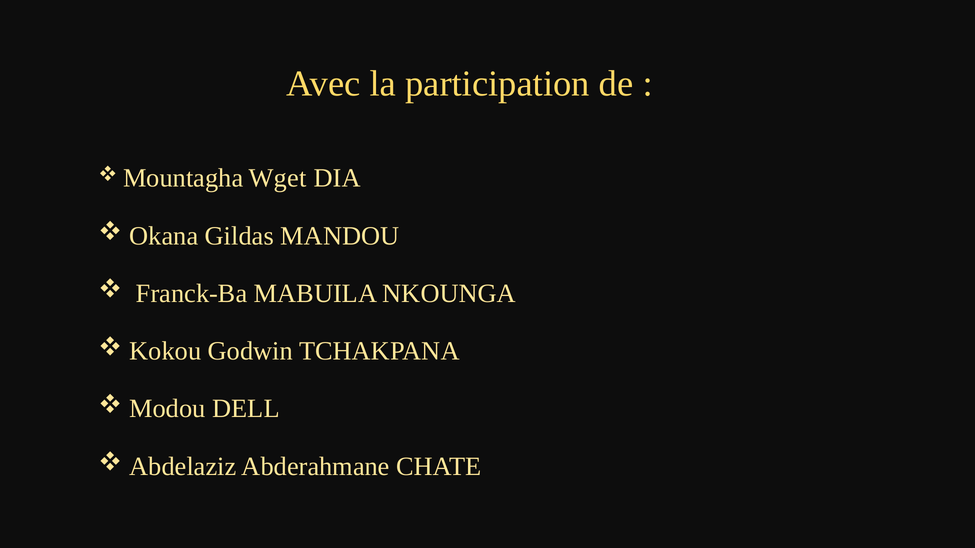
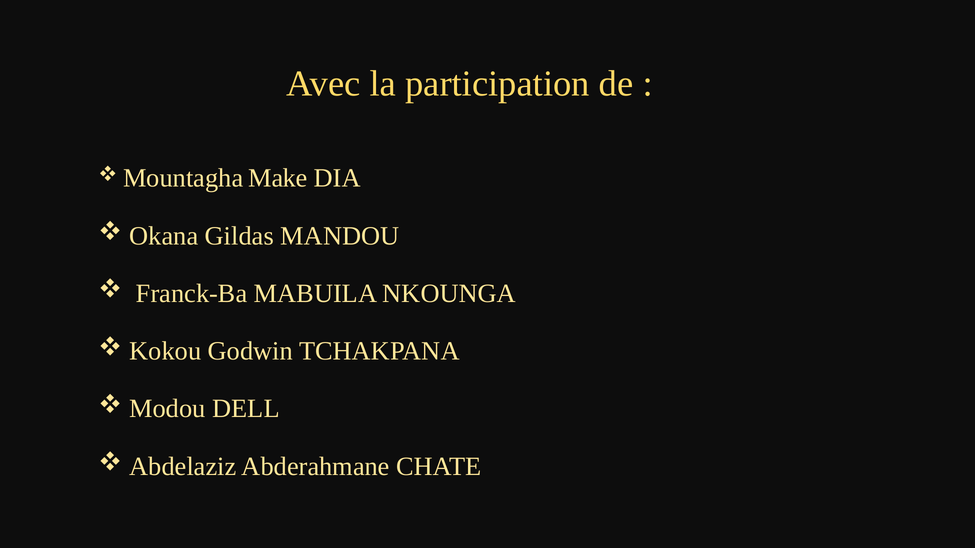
Wget: Wget -> Make (278, 178)
